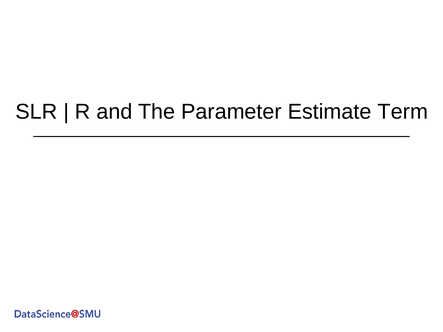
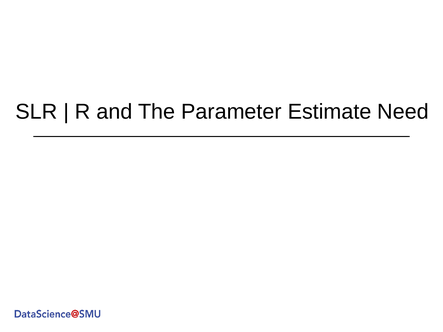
Term: Term -> Need (403, 112)
